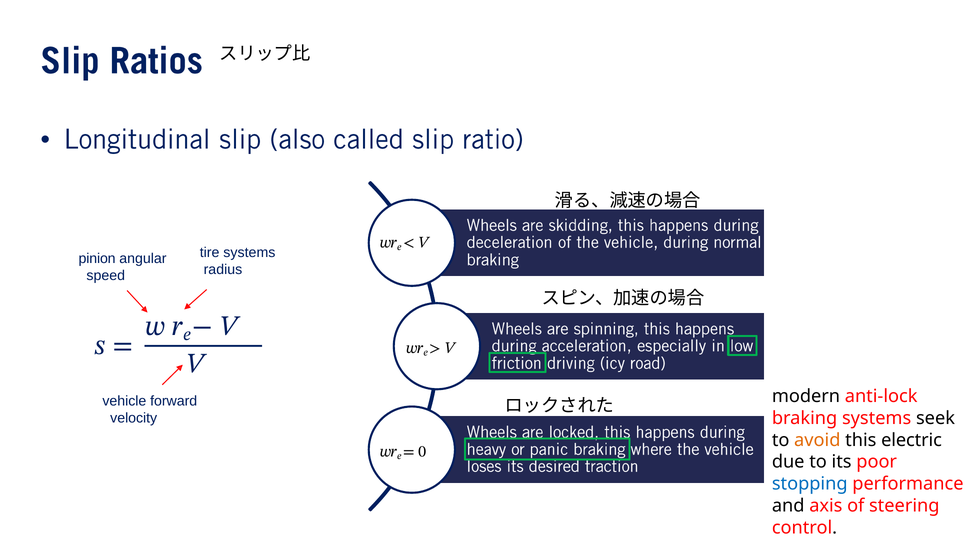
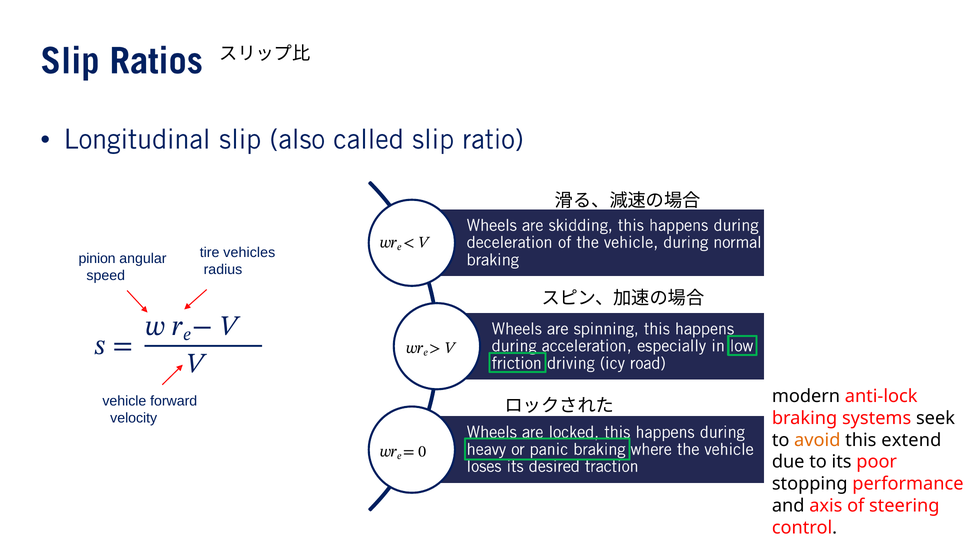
tire systems: systems -> vehicles (249, 253)
electric: electric -> extend (911, 440)
stopping colour: blue -> black (810, 484)
